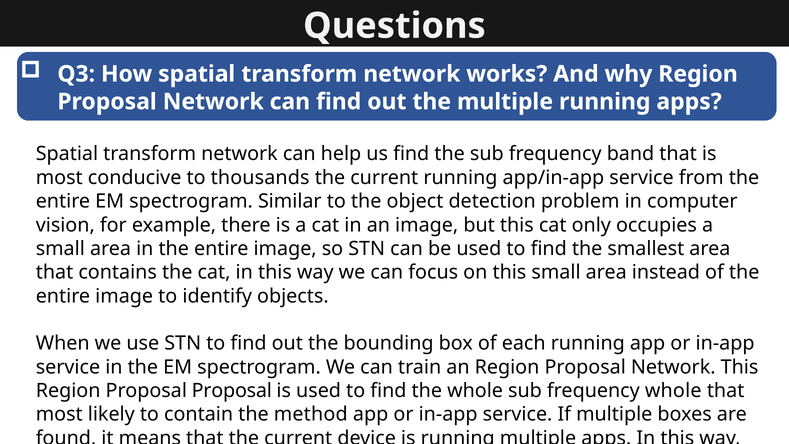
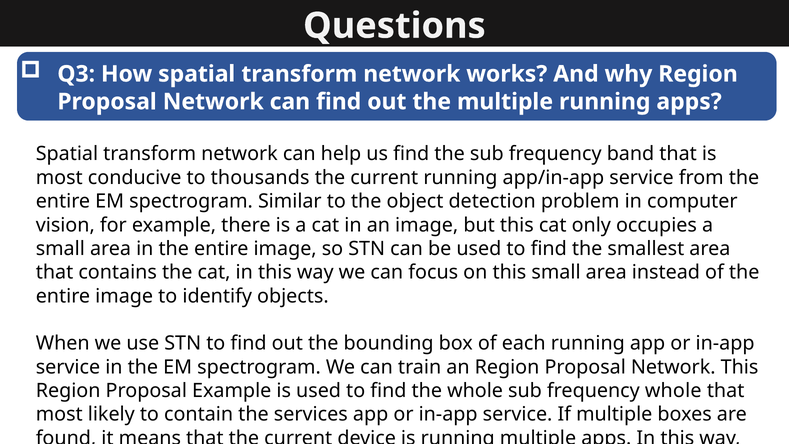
Proposal Proposal: Proposal -> Example (232, 391)
method: method -> services (311, 414)
